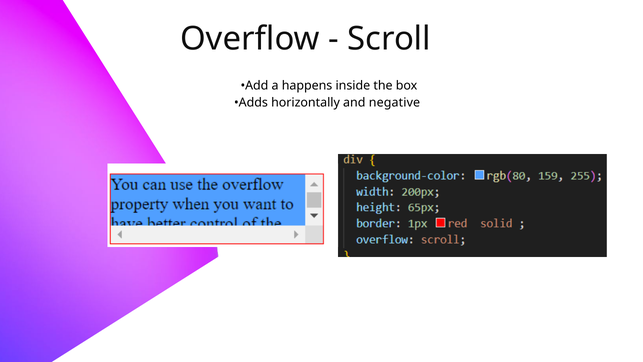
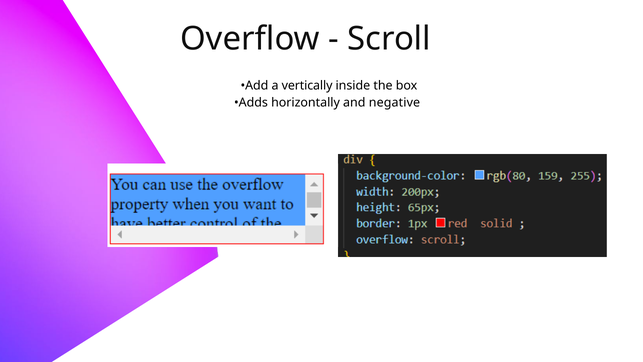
happens: happens -> vertically (307, 85)
